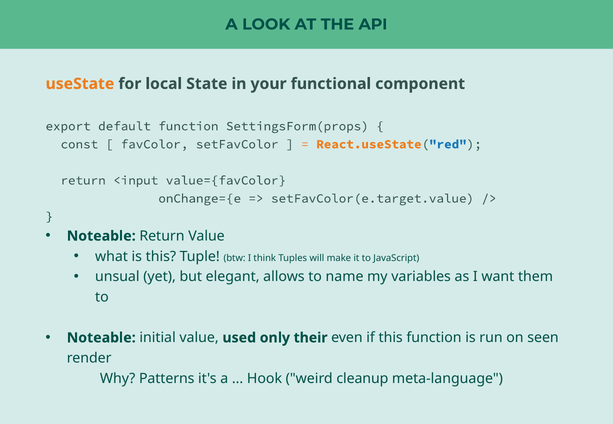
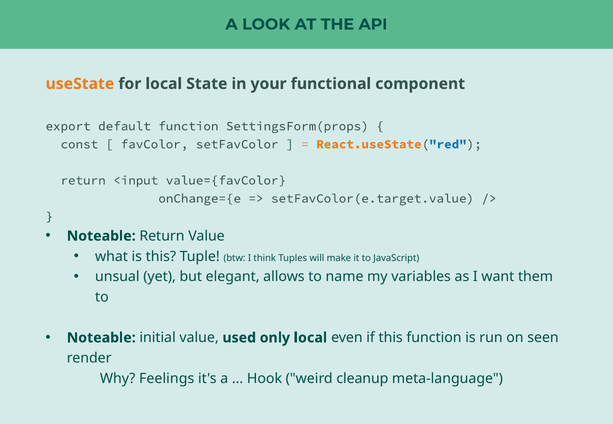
only their: their -> local (310, 338)
Patterns: Patterns -> Feelings (167, 379)
